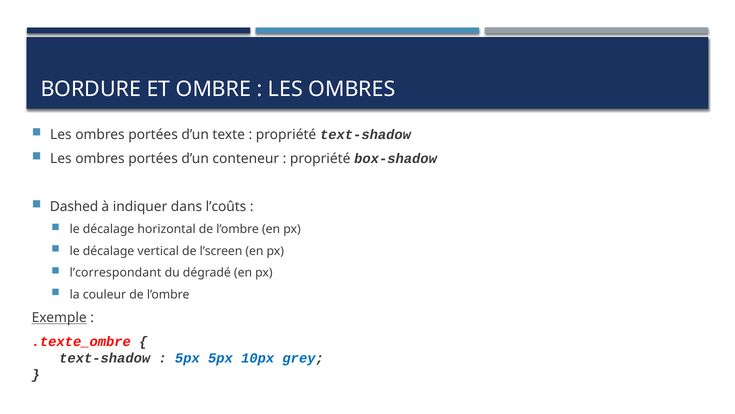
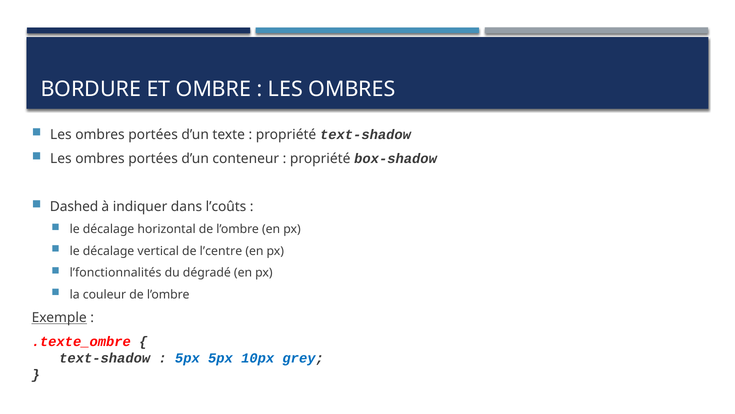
l’screen: l’screen -> l’centre (221, 251)
l’correspondant: l’correspondant -> l’fonctionnalités (116, 272)
